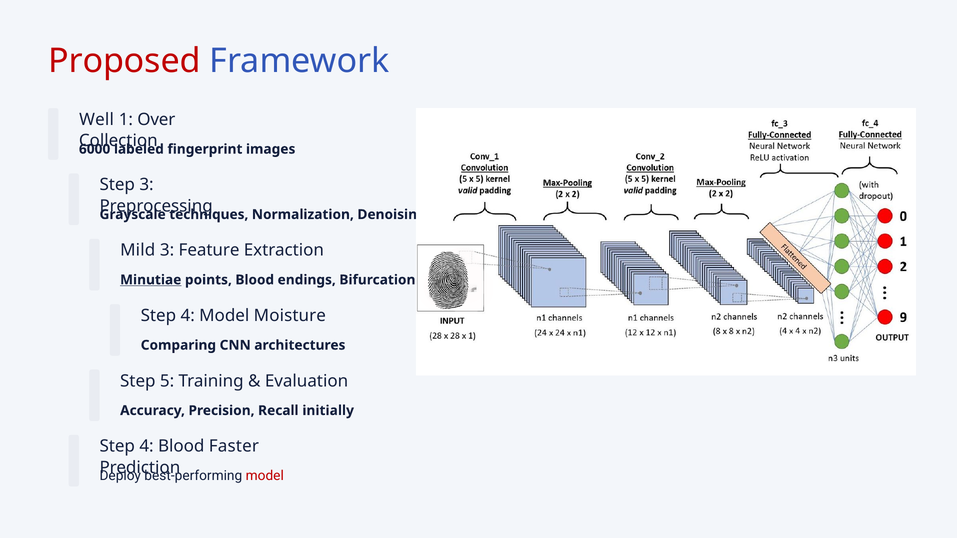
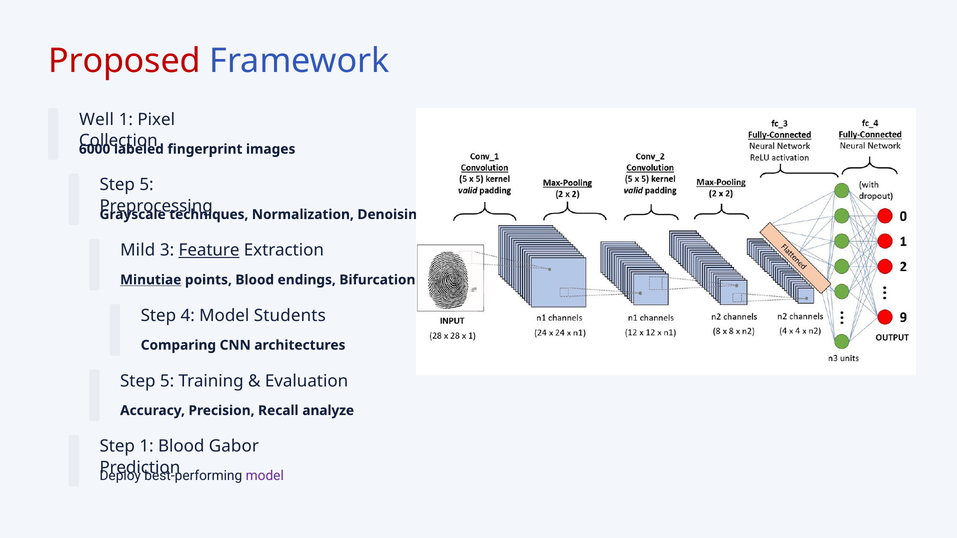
Over: Over -> Pixel (156, 120)
3: 3 -> 5 (147, 185)
Feature underline: none -> present (209, 250)
Moisture: Moisture -> Students (290, 316)
initially: initially -> analyze (328, 411)
4: 4 -> 1 (147, 447)
Faster: Faster -> Gabor (234, 447)
model colour: red -> purple (265, 476)
